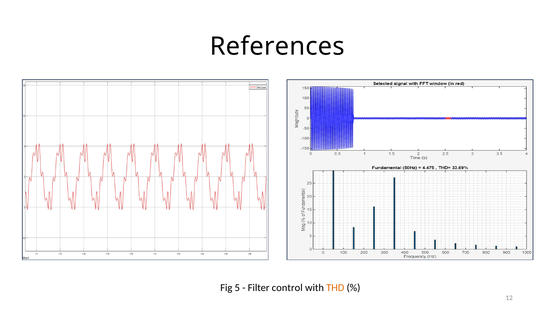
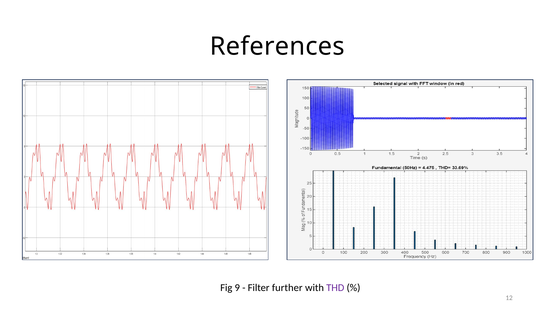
5: 5 -> 9 (237, 288)
control: control -> further (287, 288)
THD colour: orange -> purple (335, 288)
